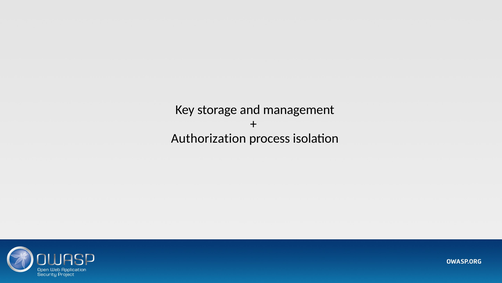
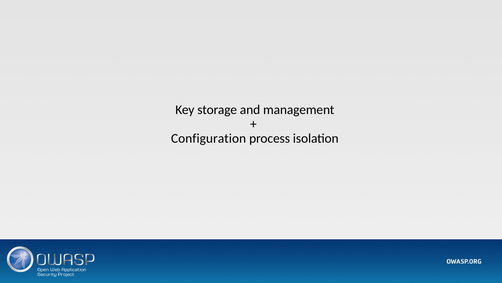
Authorization: Authorization -> Configuration (209, 138)
